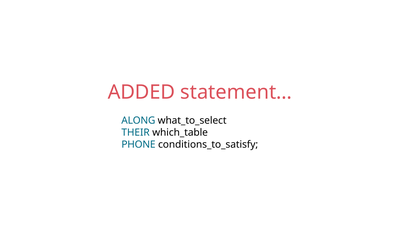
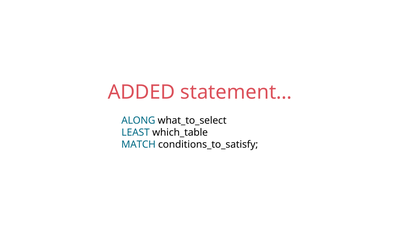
THEIR: THEIR -> LEAST (136, 133)
PHONE: PHONE -> MATCH (139, 145)
